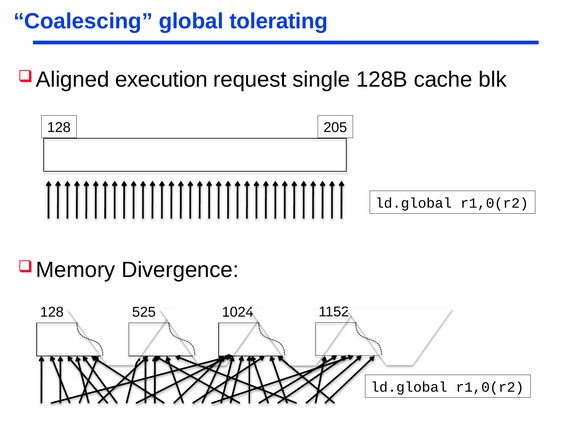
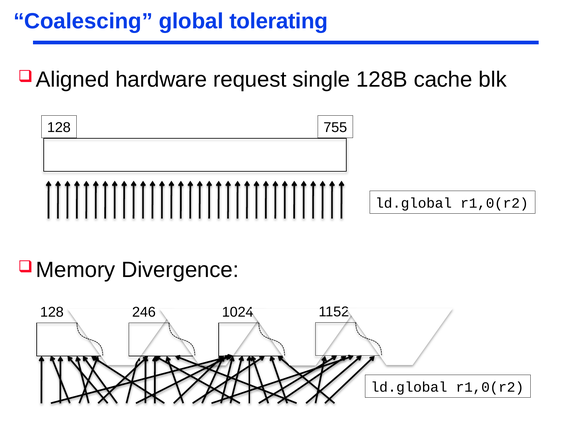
execution: execution -> hardware (161, 79)
205: 205 -> 755 (335, 128)
525: 525 -> 246 (144, 312)
